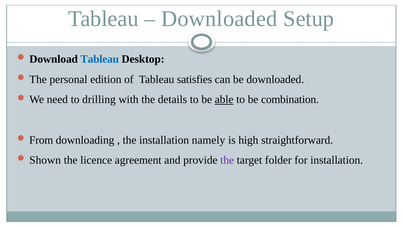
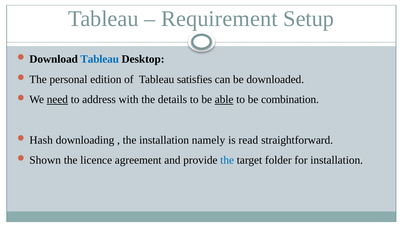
Downloaded: Downloaded -> Requirement (219, 19)
need underline: none -> present (57, 99)
drilling: drilling -> address (99, 99)
From: From -> Hash (41, 140)
high: high -> read (248, 140)
the colour: purple -> blue (227, 160)
